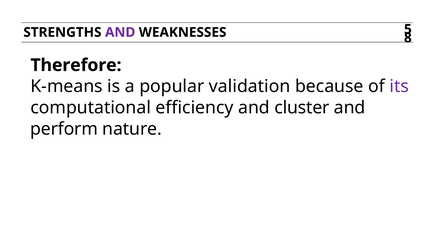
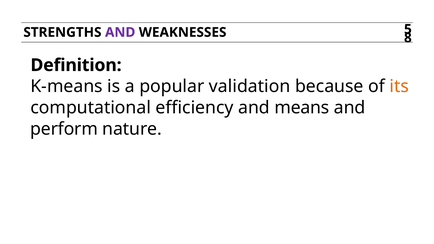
Therefore: Therefore -> Definition (76, 65)
its colour: purple -> orange (399, 86)
cluster: cluster -> means (302, 107)
